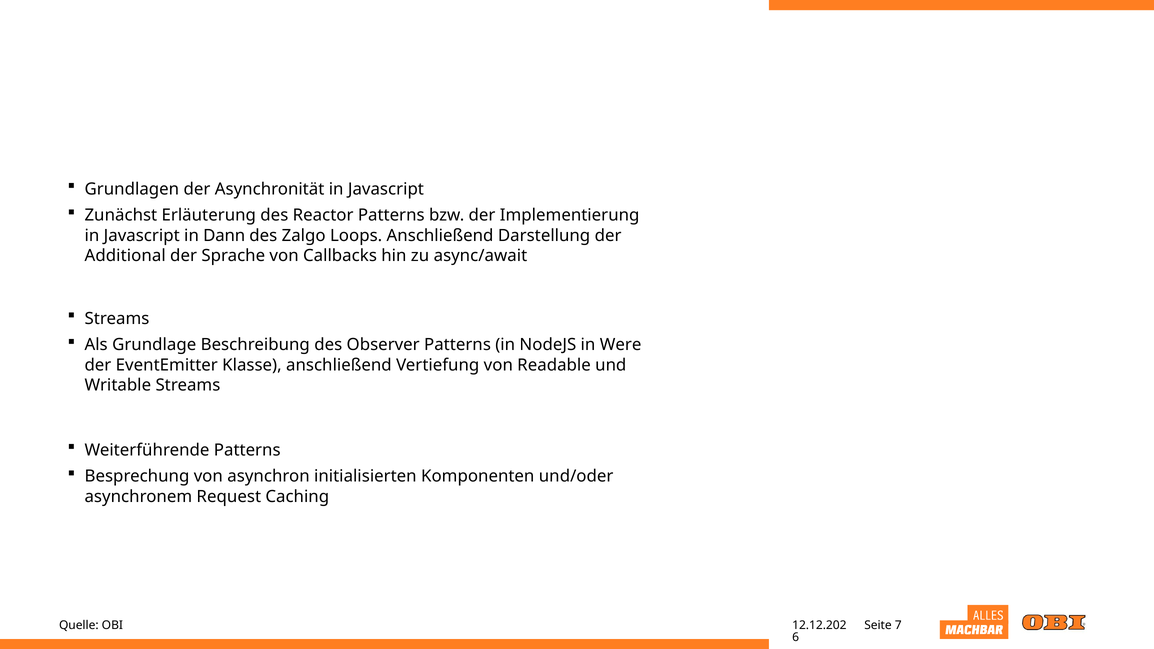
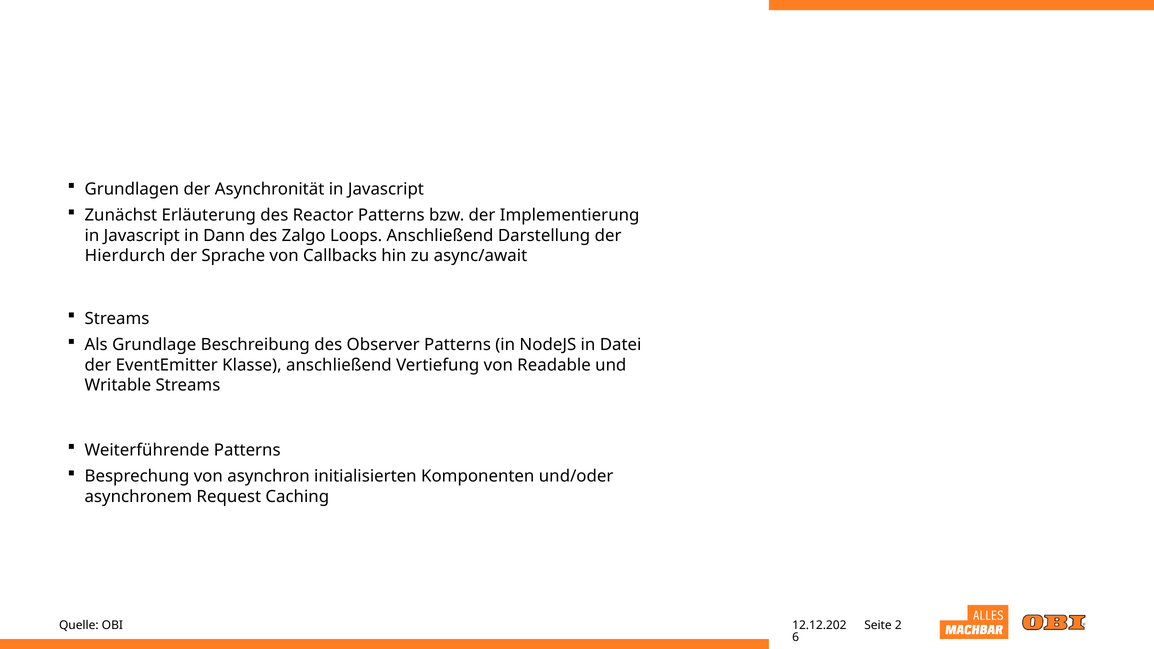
Additional: Additional -> Hierdurch (125, 256)
Were: Were -> Datei (621, 345)
7: 7 -> 2 (898, 625)
